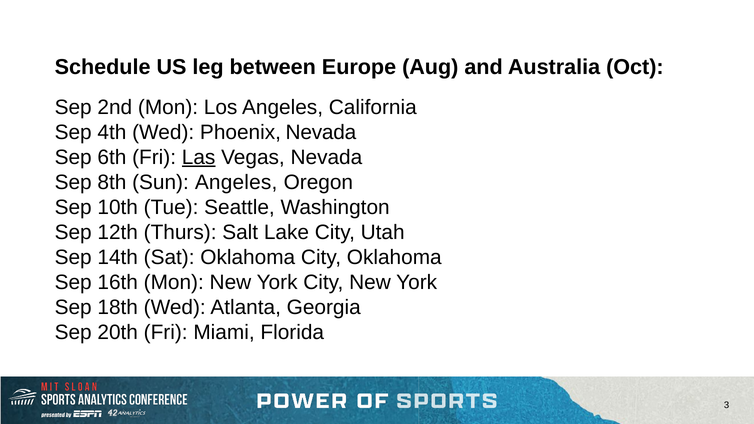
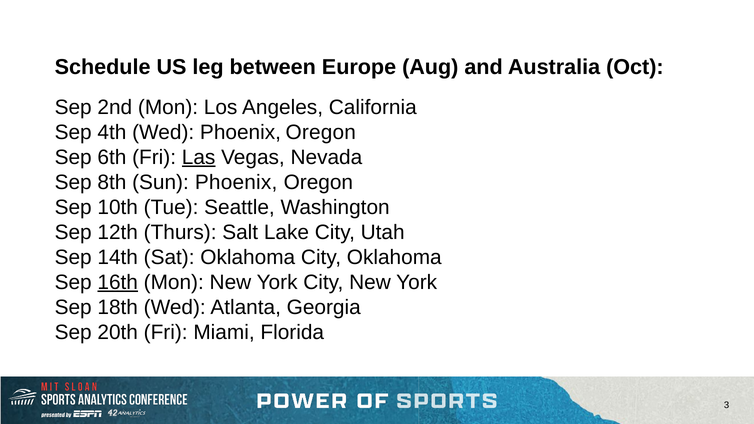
Wed Phoenix Nevada: Nevada -> Oregon (321, 132)
Sun Angeles: Angeles -> Phoenix (236, 182)
16th underline: none -> present (118, 282)
